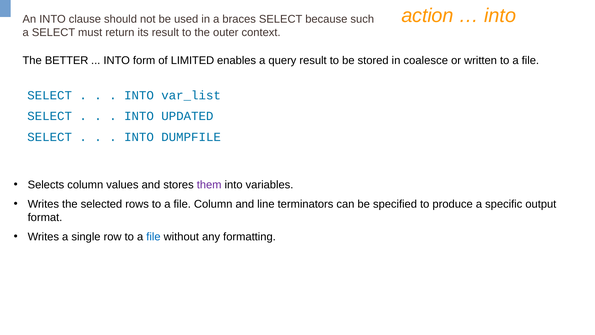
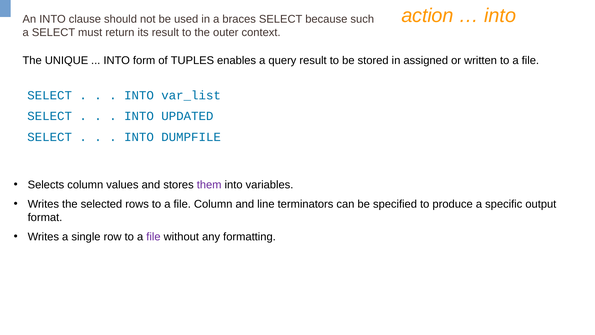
BETTER: BETTER -> UNIQUE (67, 61)
LIMITED: LIMITED -> TUPLES (192, 61)
coalesce: coalesce -> assigned (426, 61)
file colour: blue -> purple (153, 237)
